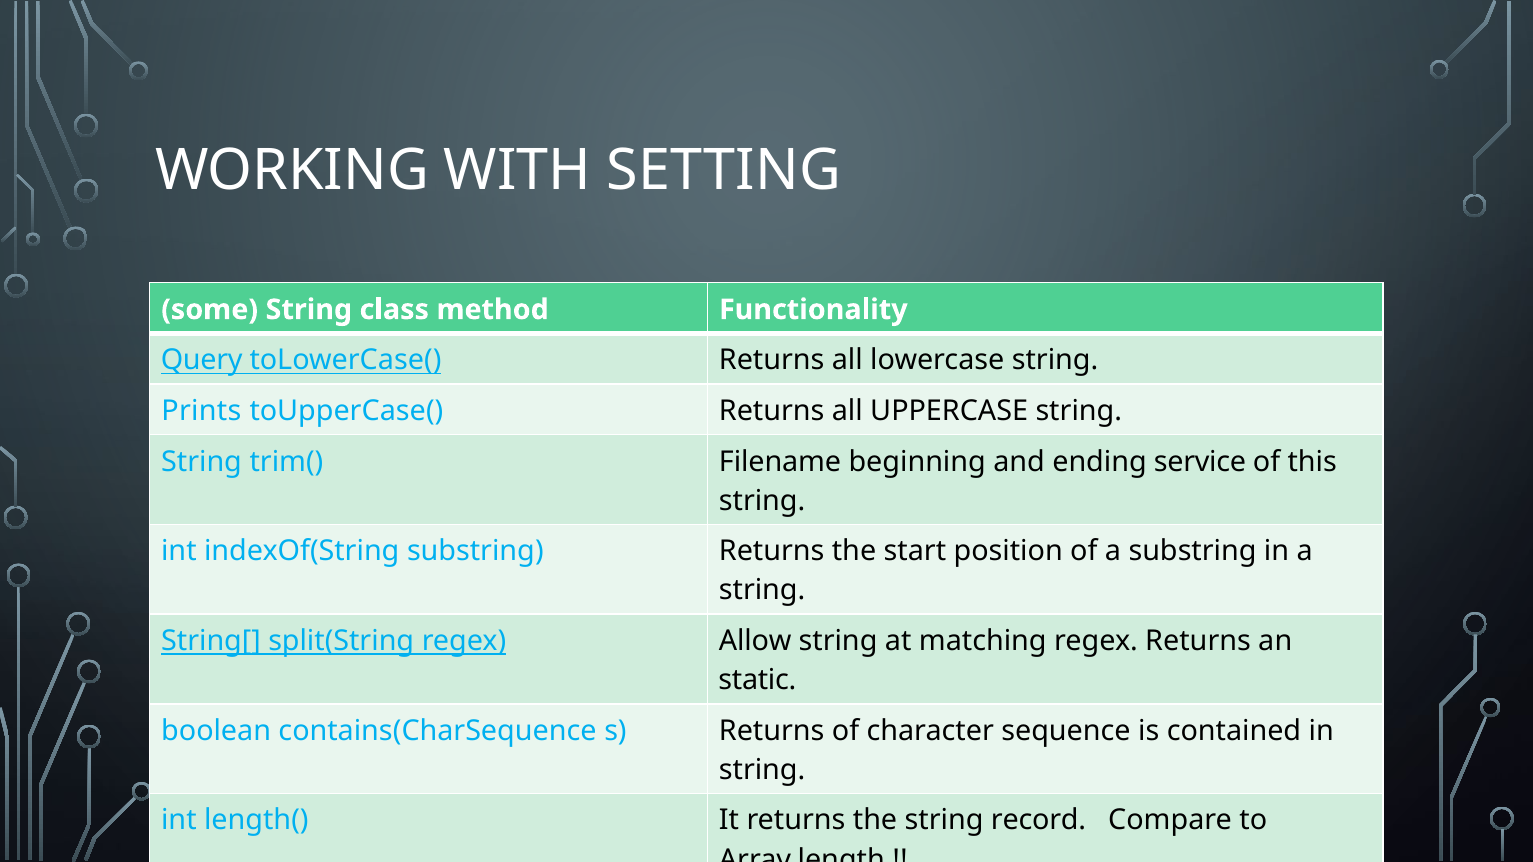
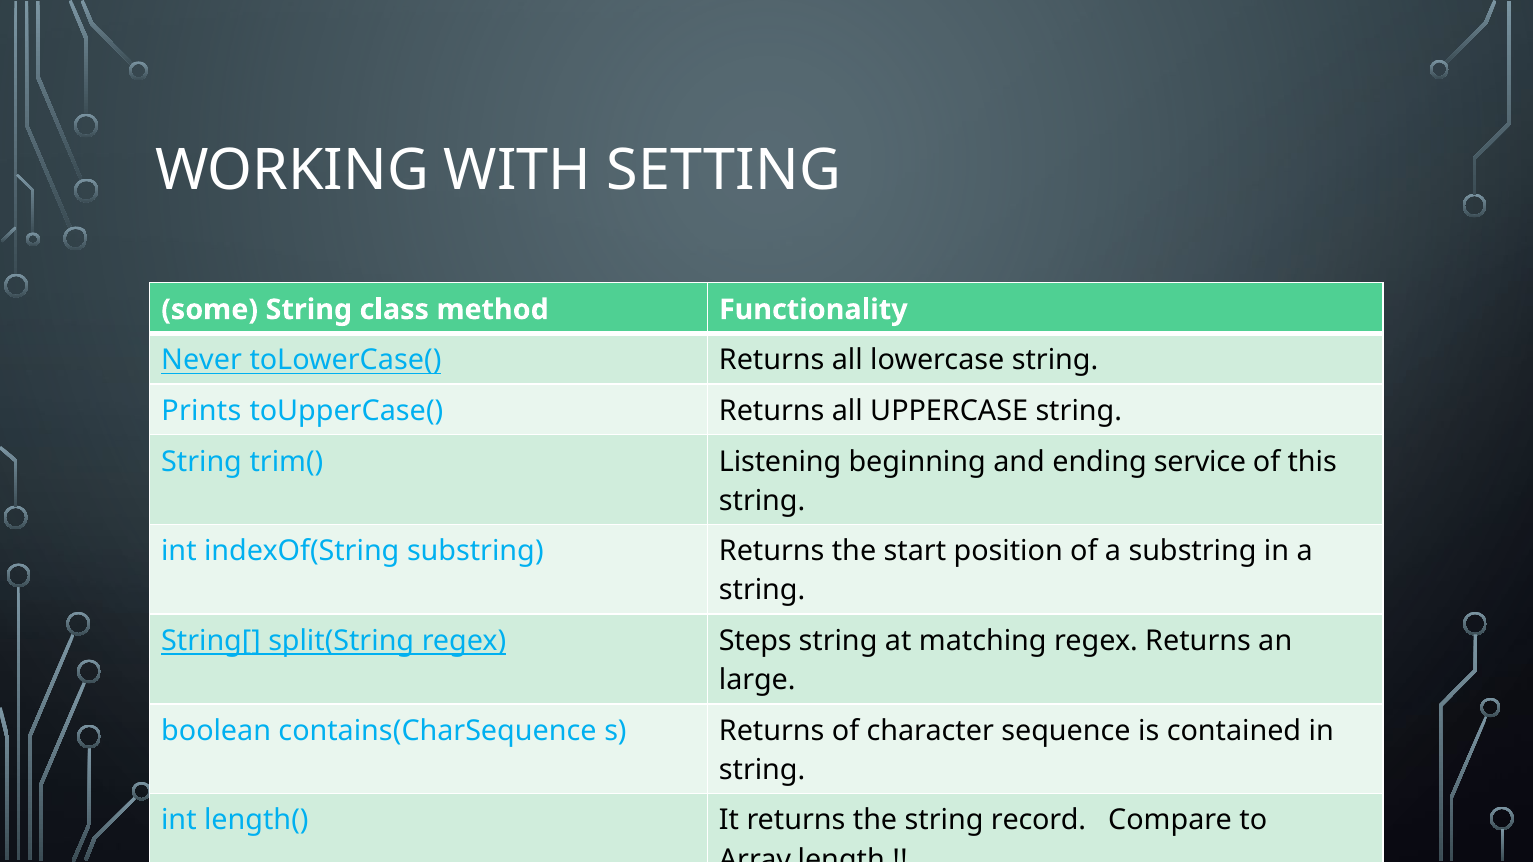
Query: Query -> Never (202, 360)
Filename: Filename -> Listening (780, 462)
Allow: Allow -> Steps (755, 641)
static: static -> large (757, 680)
